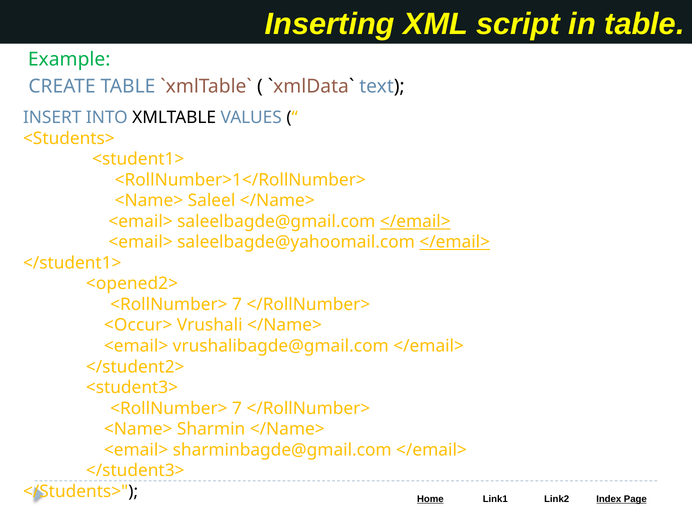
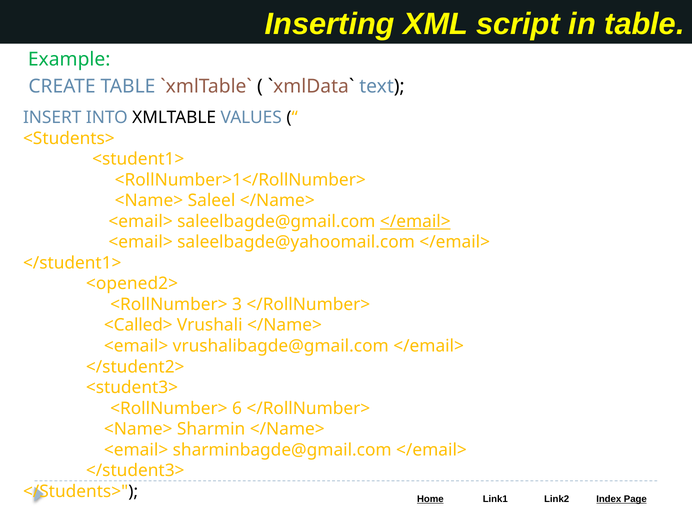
</email> underline: present -> none (455, 242)
7: 7 -> 3 (237, 305)
<Occur>: <Occur> -> <Called> (138, 325)
7: 7 -> 6 (237, 408)
